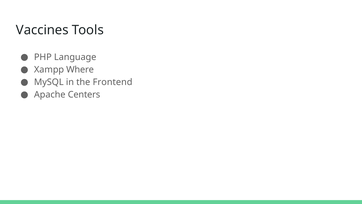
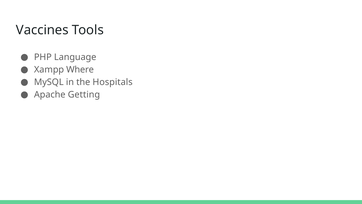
Frontend: Frontend -> Hospitals (113, 82)
Centers: Centers -> Getting (84, 94)
